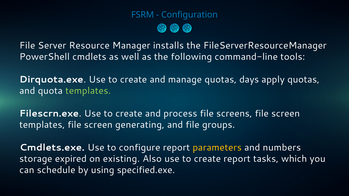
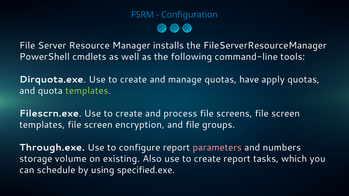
days: days -> have (249, 80)
generating: generating -> encryption (140, 125)
Cmdlets.exe: Cmdlets.exe -> Through.exe (52, 148)
parameters colour: yellow -> pink (217, 148)
expired: expired -> volume (71, 159)
